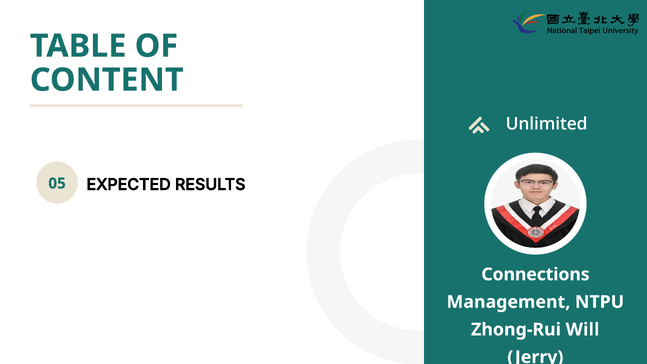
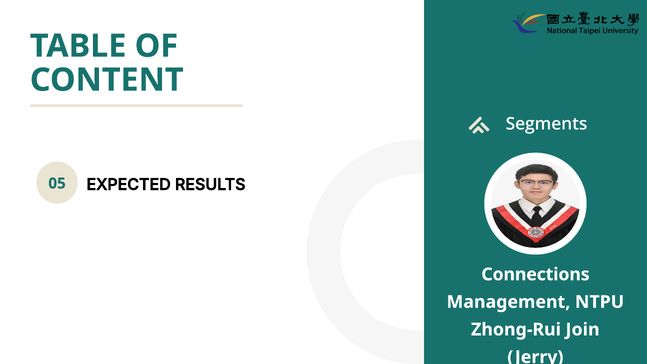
Unlimited: Unlimited -> Segments (547, 124)
Will: Will -> Join (583, 330)
